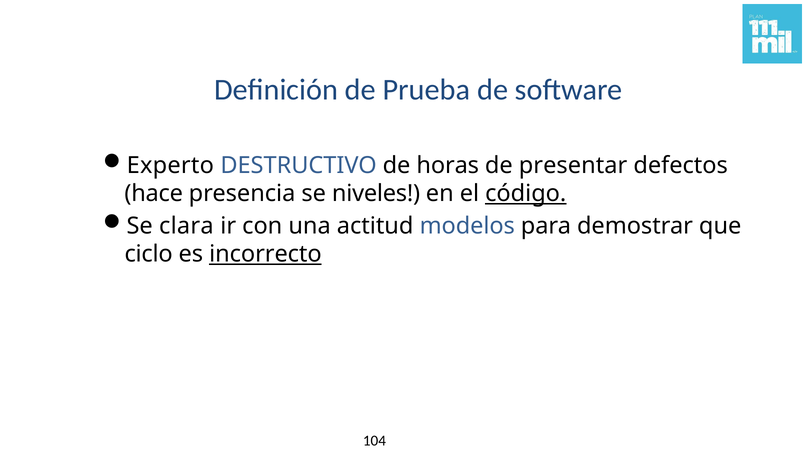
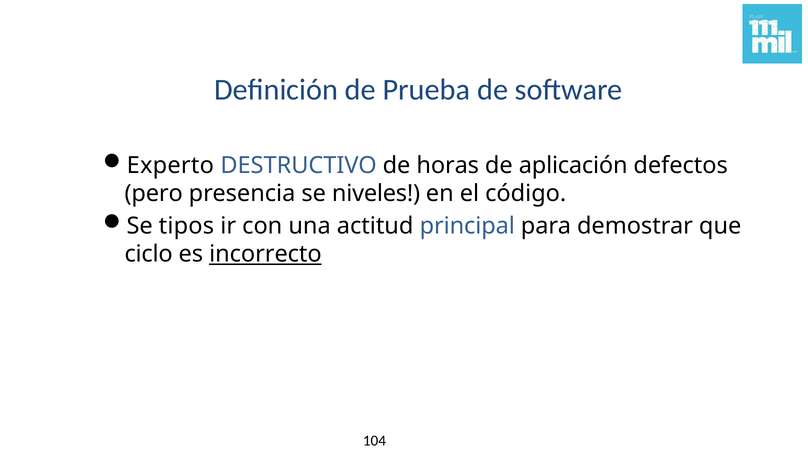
presentar: presentar -> aplicación (573, 166)
hace: hace -> pero (154, 194)
código underline: present -> none (526, 194)
clara: clara -> tipos (186, 226)
modelos: modelos -> principal (467, 226)
